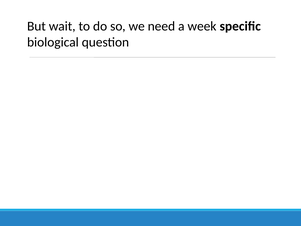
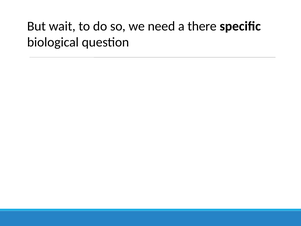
week: week -> there (202, 26)
